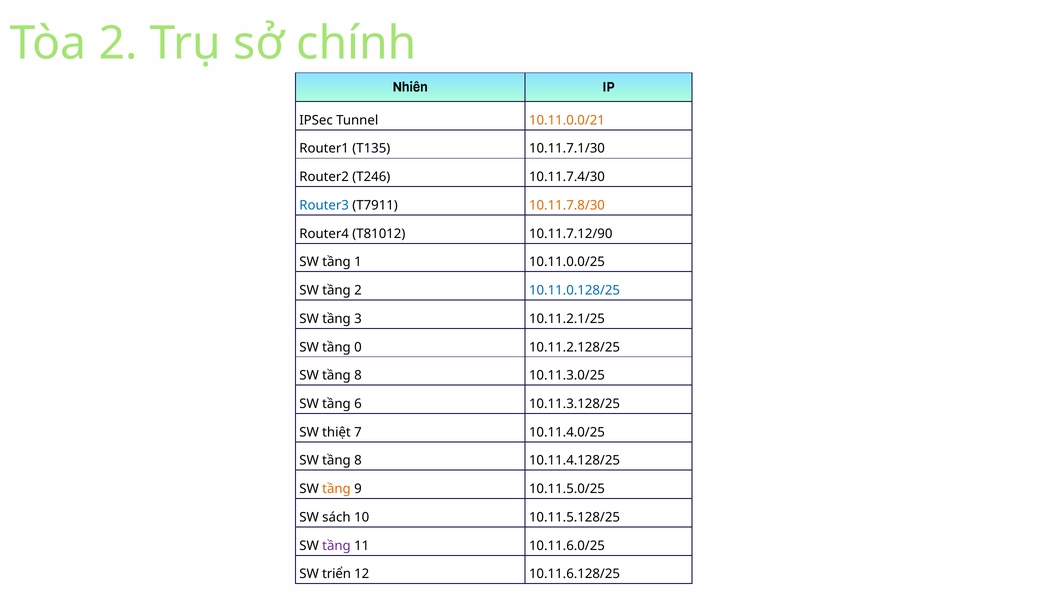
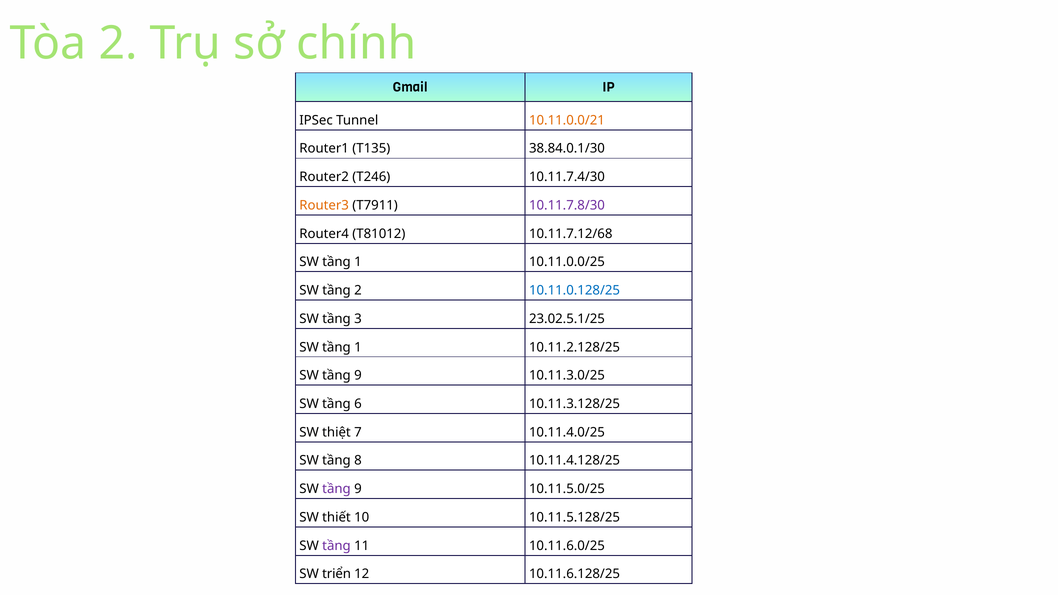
Nhiên: Nhiên -> Gmail (410, 87)
10.11.7.1/30: 10.11.7.1/30 -> 38.84.0.1/30 (567, 149)
Router3 colour: blue -> orange (324, 205)
10.11.7.8/30 colour: orange -> purple (567, 205)
10.11.7.12/90: 10.11.7.12/90 -> 10.11.7.12/68 (571, 234)
10.11.2.1/25: 10.11.2.1/25 -> 23.02.5.1/25 (567, 319)
0: 0 -> 1 (358, 347)
8: 8 -> 9 (358, 376)
tầng colour: orange -> purple (336, 489)
sách: sách -> thiết (336, 517)
